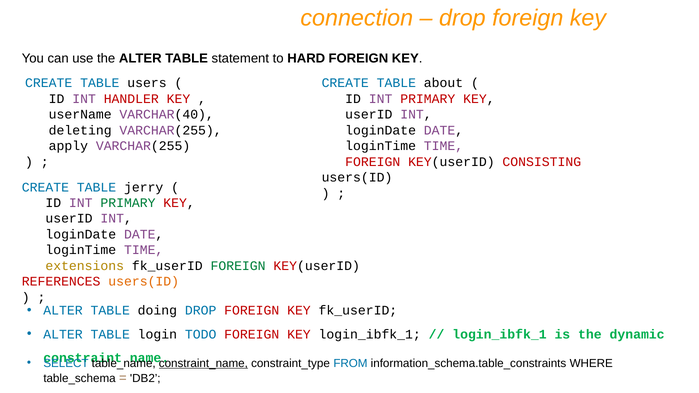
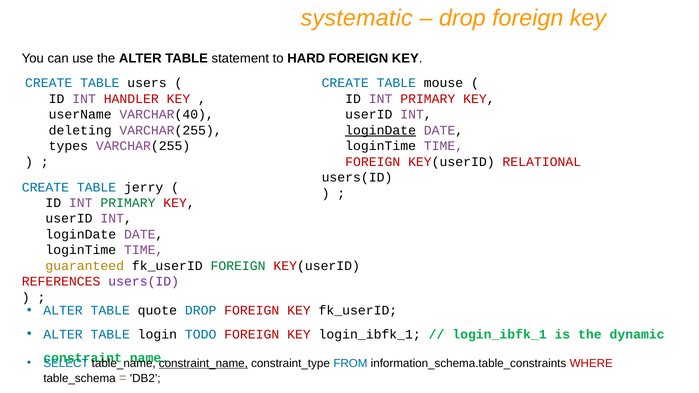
connection: connection -> systematic (357, 18)
about: about -> mouse (444, 83)
loginDate underline: none -> present (381, 130)
apply: apply -> types (68, 146)
CONSISTING: CONSISTING -> RELATIONAL (542, 162)
extensions: extensions -> guaranteed (85, 266)
users(ID colour: orange -> purple (144, 282)
doing: doing -> quote (157, 311)
WHERE colour: black -> red (591, 363)
